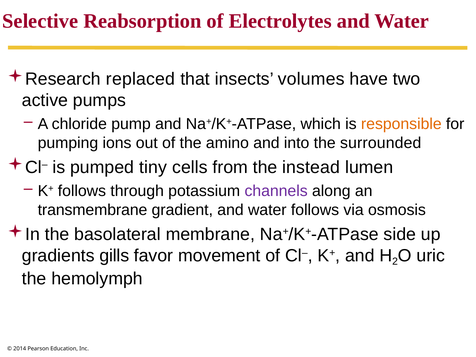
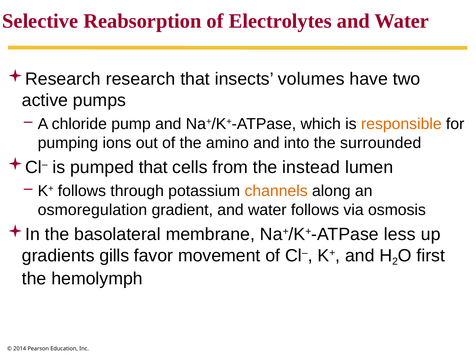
Research replaced: replaced -> research (141, 79)
pumped tiny: tiny -> that (153, 167)
channels colour: purple -> orange (276, 191)
transmembrane: transmembrane -> osmoregulation (92, 210)
side: side -> less (400, 234)
uric: uric -> first (431, 256)
